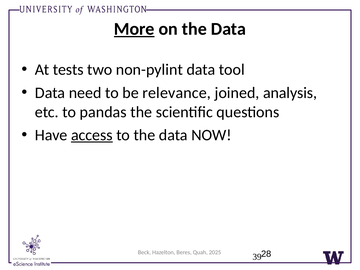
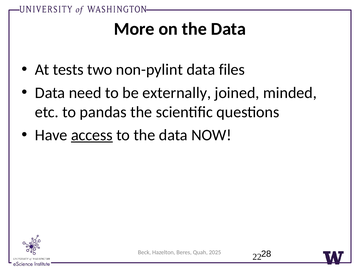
More underline: present -> none (134, 29)
tool: tool -> files (232, 70)
relevance: relevance -> externally (177, 93)
analysis: analysis -> minded (290, 93)
39: 39 -> 22 (257, 257)
